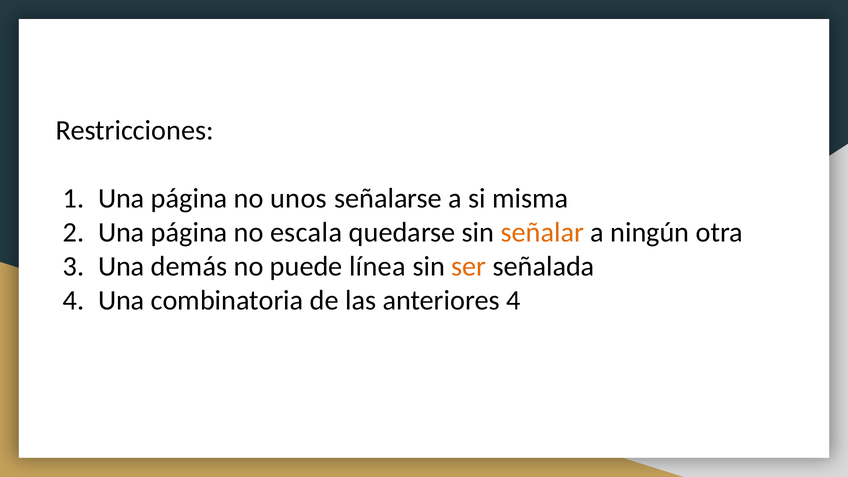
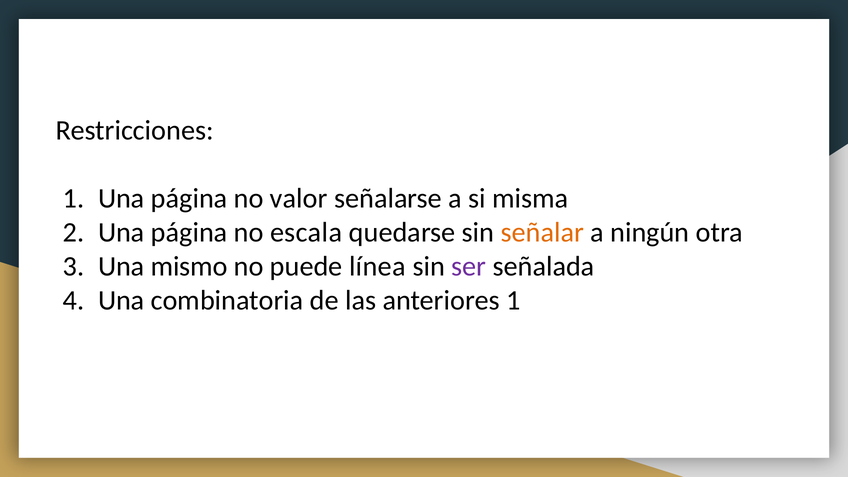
unos: unos -> valor (299, 198)
demás: demás -> mismo (189, 266)
ser colour: orange -> purple (469, 266)
anteriores 4: 4 -> 1 (513, 300)
